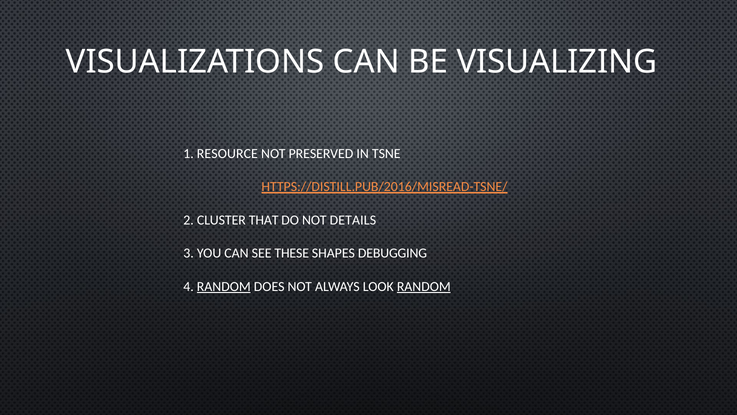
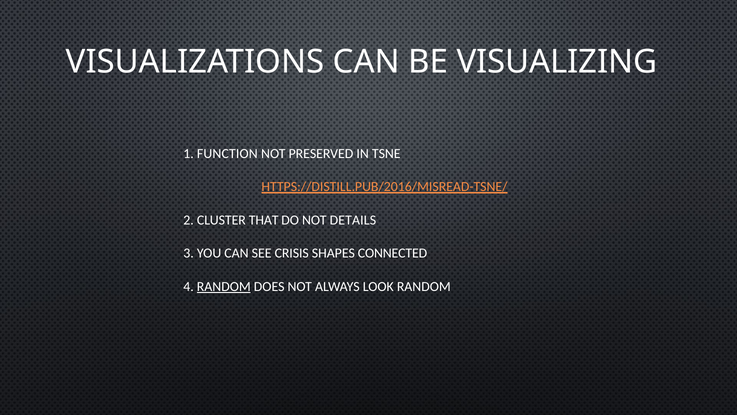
RESOURCE: RESOURCE -> FUNCTION (227, 153)
THESE: THESE -> CRISIS (292, 253)
DEBUGGING: DEBUGGING -> CONNECTED (392, 253)
RANDOM underline: present -> none (424, 286)
